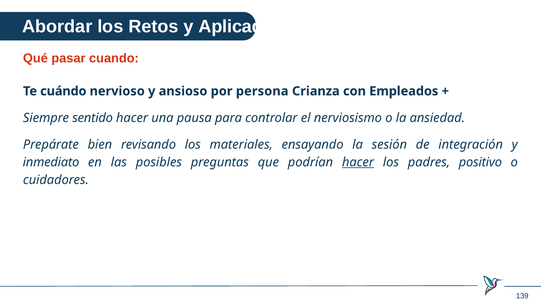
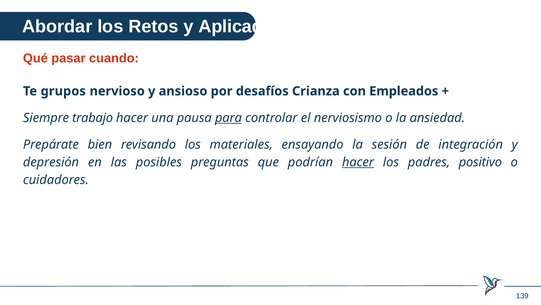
cuándo: cuándo -> grupos (63, 91)
persona: persona -> desafíos (262, 91)
sentido: sentido -> trabajo (93, 118)
para underline: none -> present (228, 118)
inmediato: inmediato -> depresión (51, 162)
